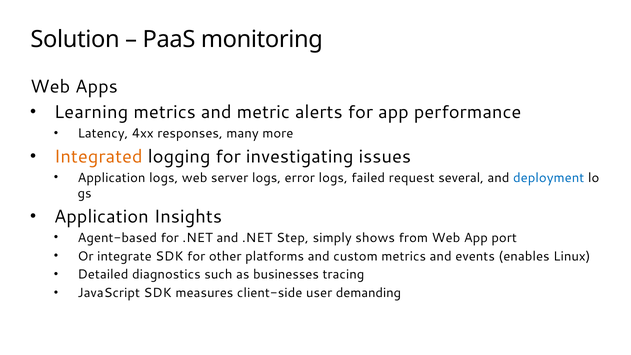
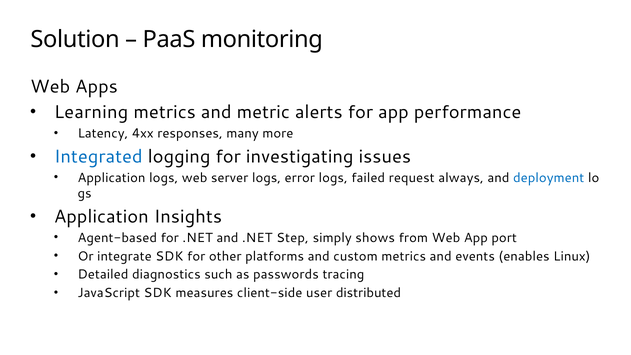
Integrated colour: orange -> blue (98, 157)
several: several -> always (461, 178)
businesses: businesses -> passwords (286, 275)
demanding: demanding -> distributed (368, 293)
